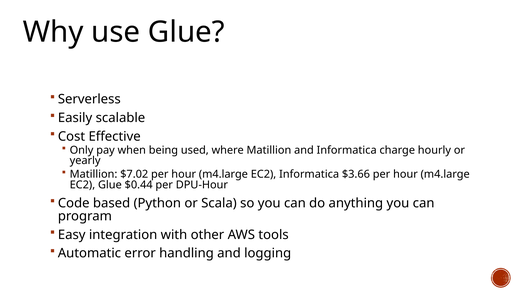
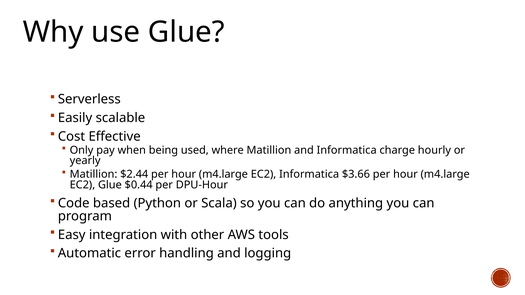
$7.02: $7.02 -> $2.44 (134, 174)
